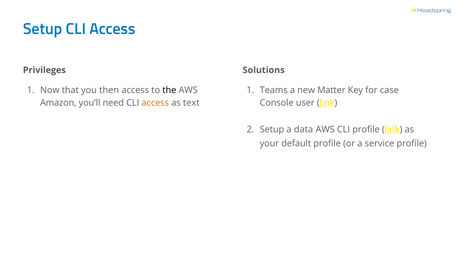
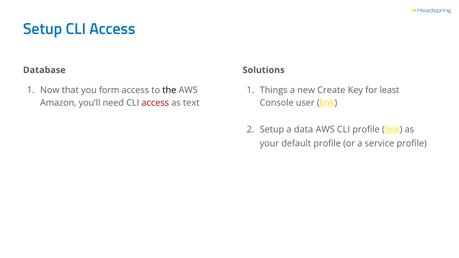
Privileges: Privileges -> Database (44, 70)
then: then -> form (109, 90)
Teams: Teams -> Things (274, 90)
Matter: Matter -> Create (331, 90)
case: case -> least (389, 90)
access colour: orange -> red (155, 103)
